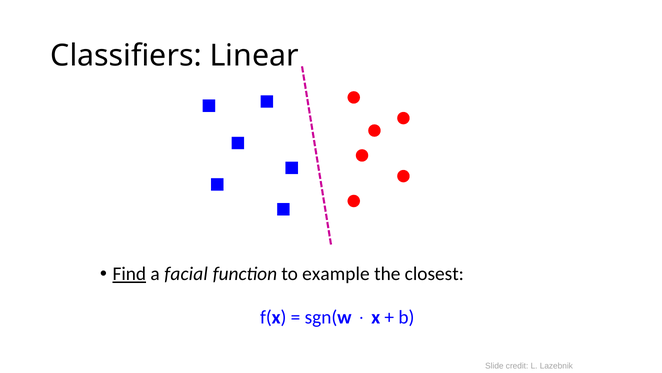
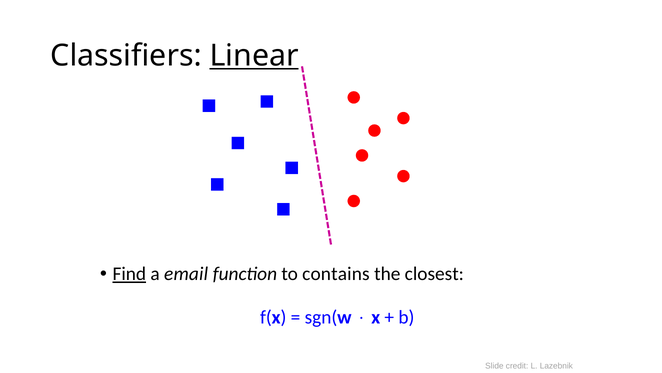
Linear underline: none -> present (254, 56)
facial: facial -> email (186, 273)
example: example -> contains (336, 273)
